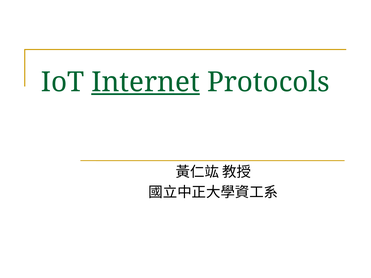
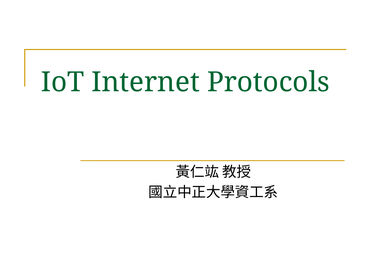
Internet underline: present -> none (146, 82)
